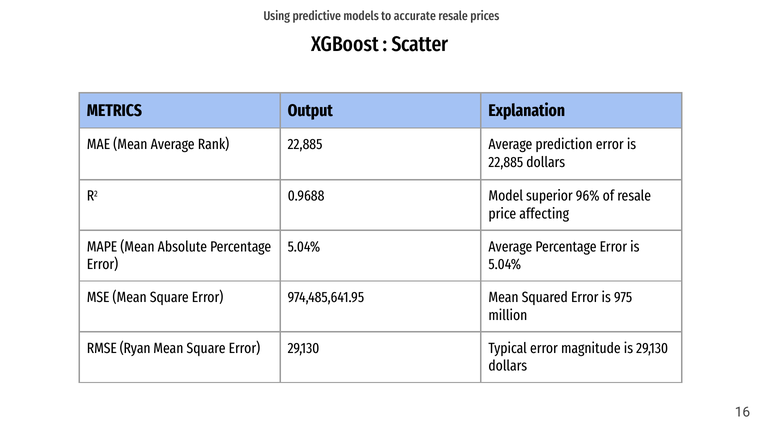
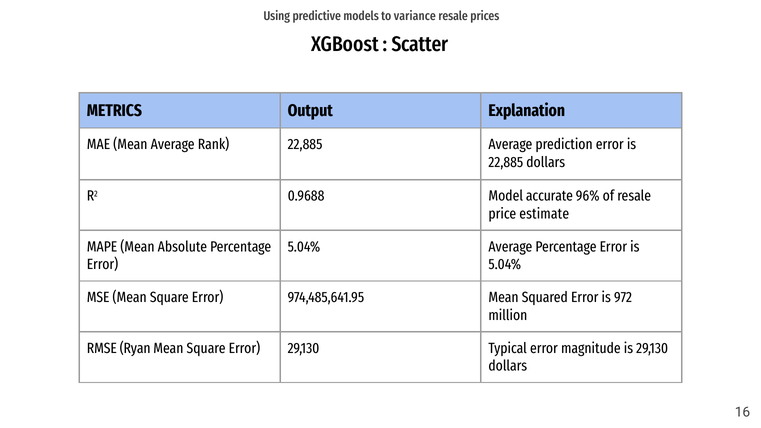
accurate: accurate -> variance (415, 16)
superior: superior -> accurate (549, 196)
affecting: affecting -> estimate (544, 214)
975: 975 -> 972 (623, 298)
